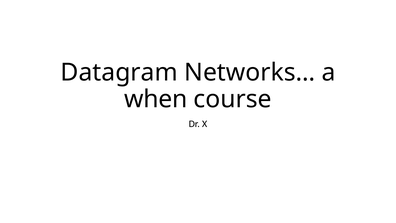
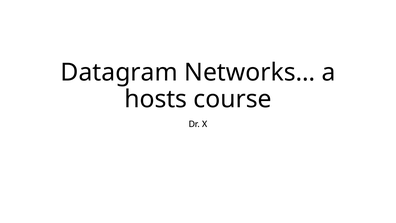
when: when -> hosts (156, 99)
